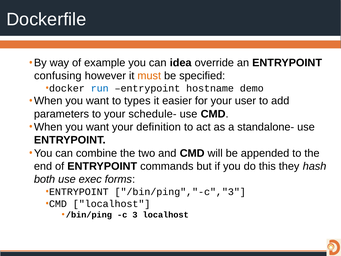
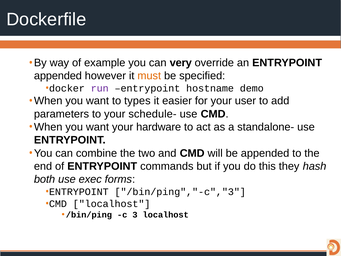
idea: idea -> very (181, 63)
confusing: confusing -> appended (58, 76)
run colour: blue -> purple (100, 88)
definition: definition -> hardware (159, 127)
